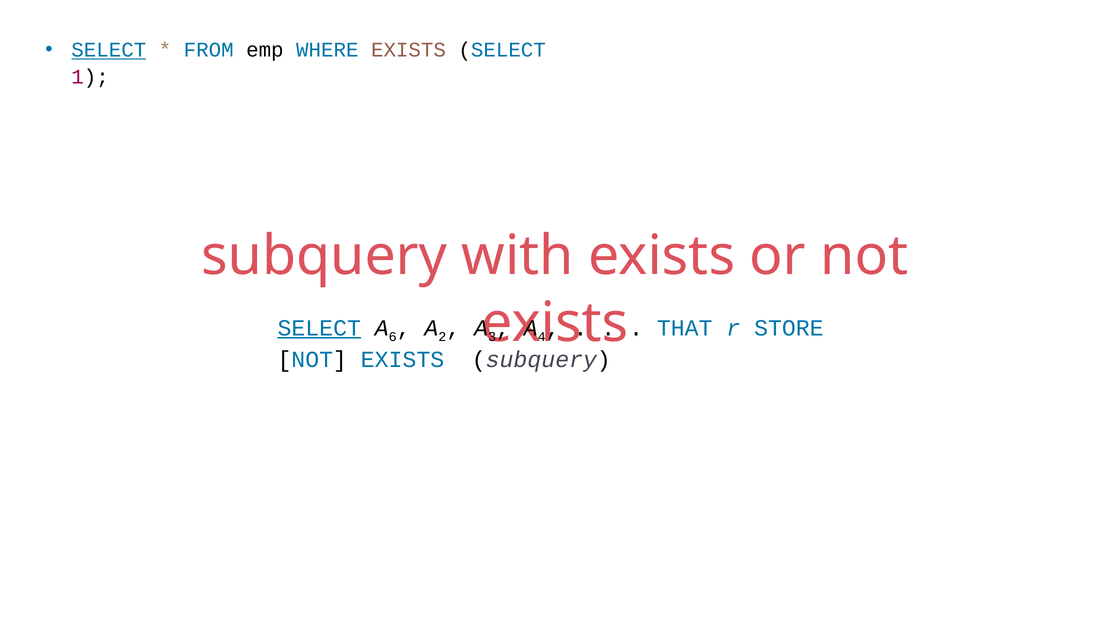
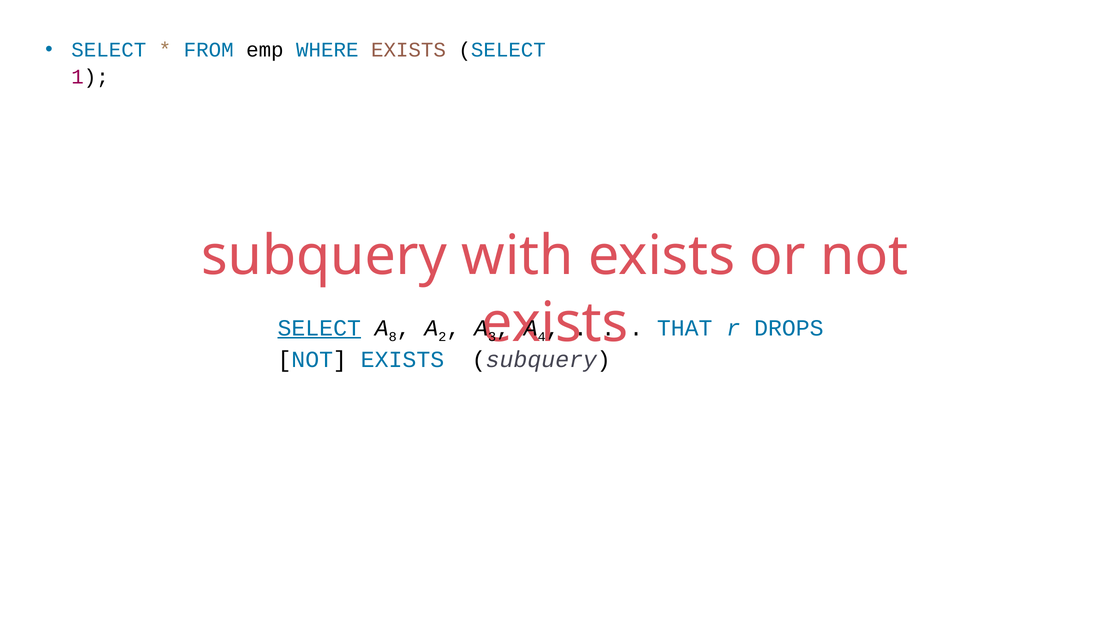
SELECT underline: present -> none (109, 50)
6: 6 -> 8 (393, 337)
STORE: STORE -> DROPS (789, 328)
